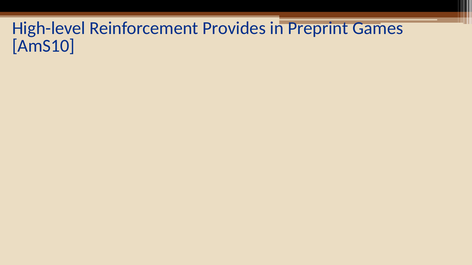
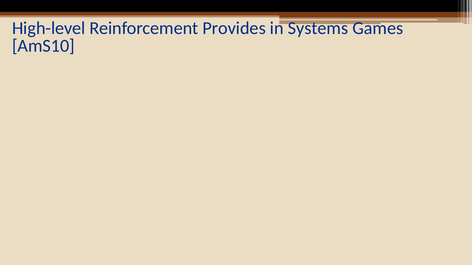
Preprint: Preprint -> Systems (318, 28)
